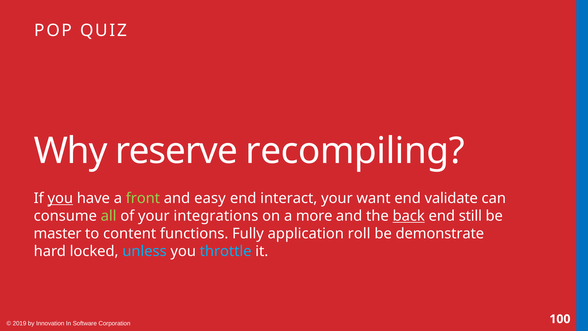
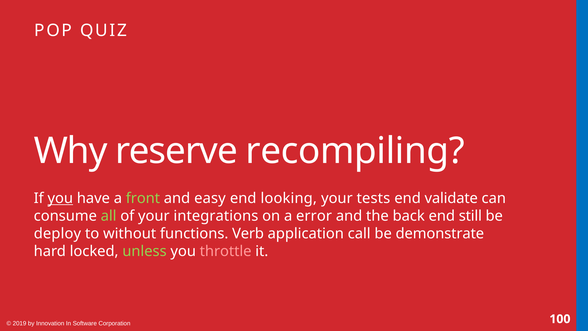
interact: interact -> looking (289, 198)
want: want -> tests (373, 198)
more: more -> error (314, 216)
back underline: present -> none (409, 216)
master: master -> deploy (57, 233)
content: content -> without (130, 233)
Fully: Fully -> Verb (248, 233)
roll: roll -> call (359, 233)
unless colour: light blue -> light green (144, 251)
throttle colour: light blue -> pink (226, 251)
